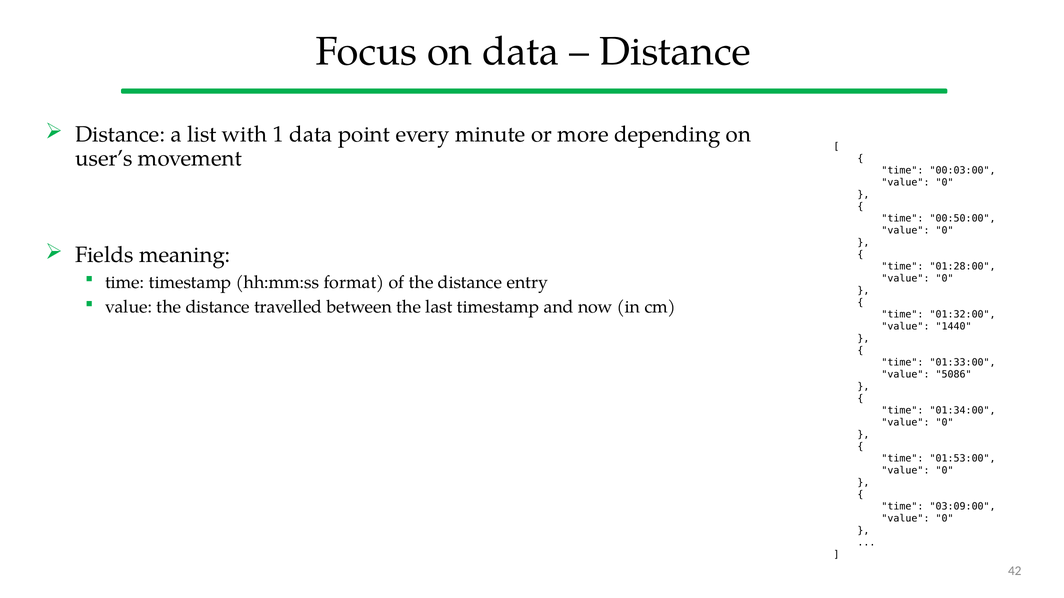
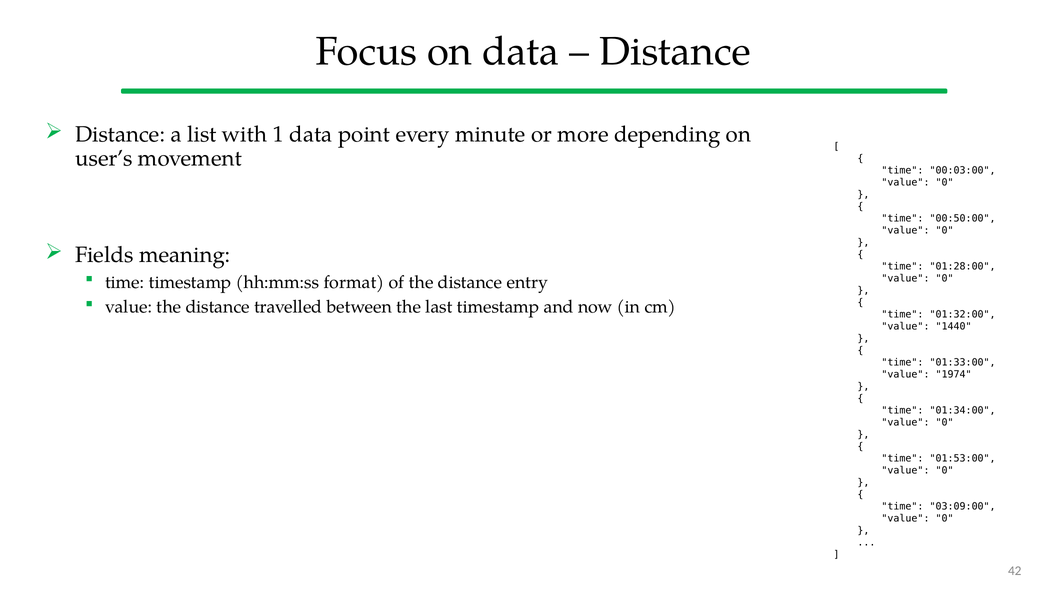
5086: 5086 -> 1974 (954, 375)
